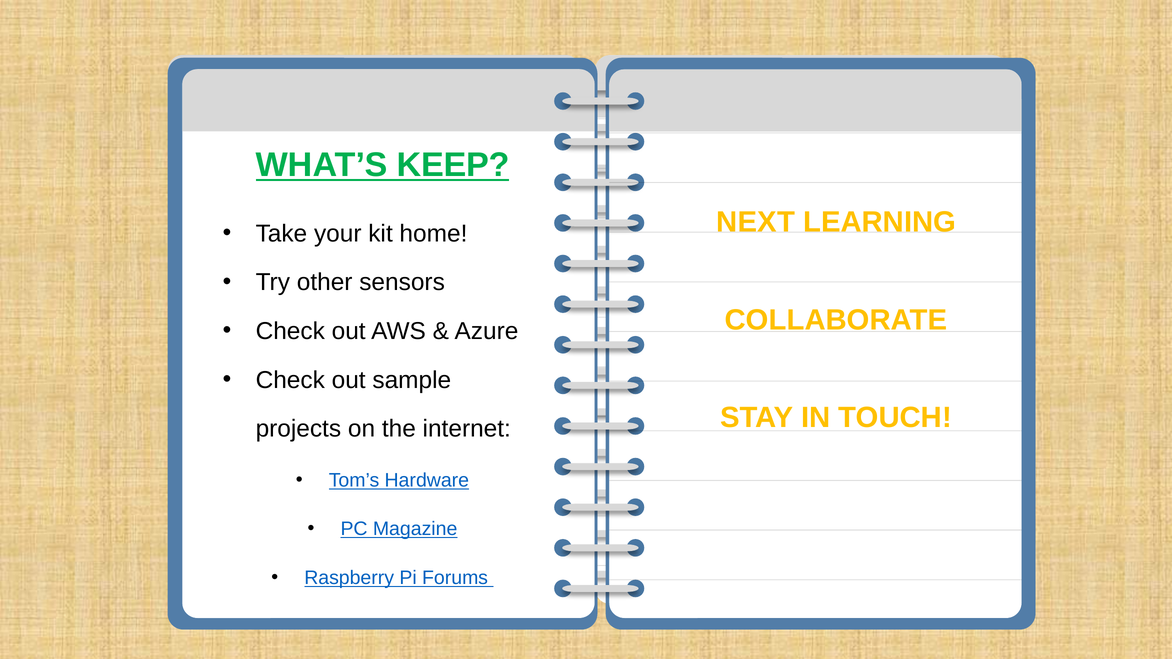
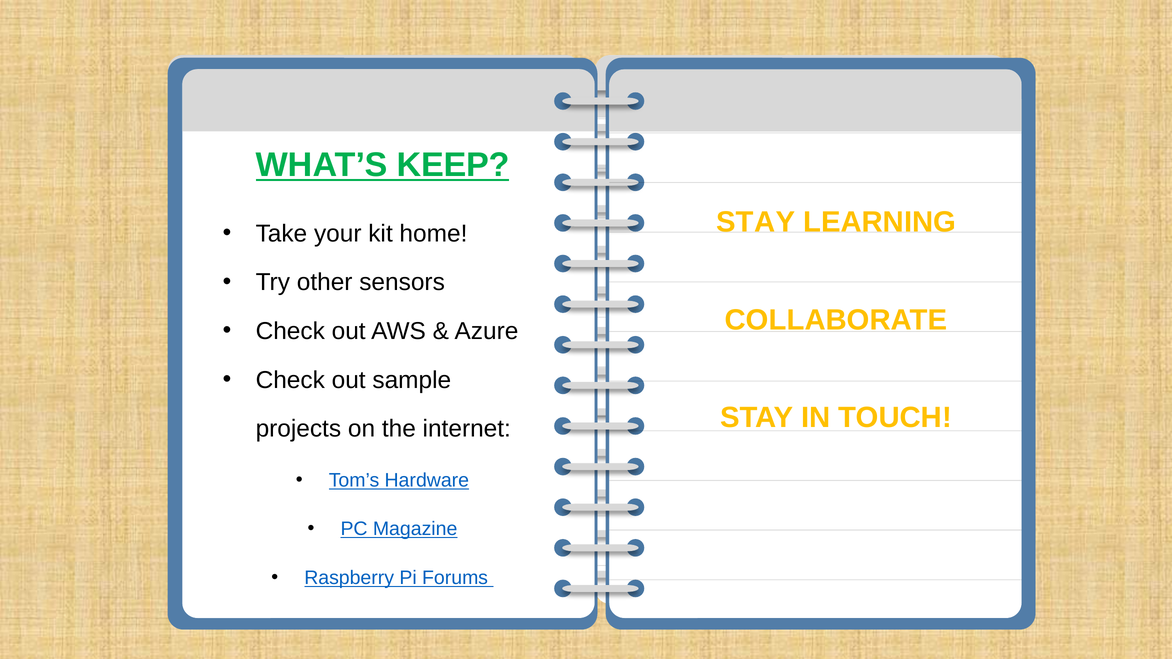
NEXT: NEXT -> STAY (756, 222)
